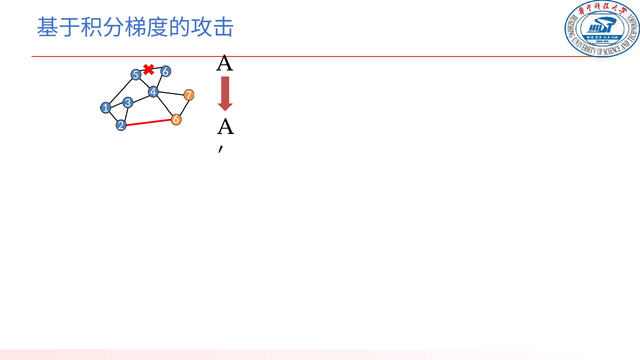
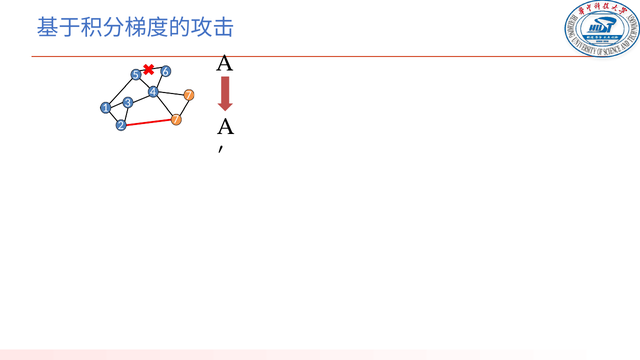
2 6: 6 -> 7 (176, 120)
